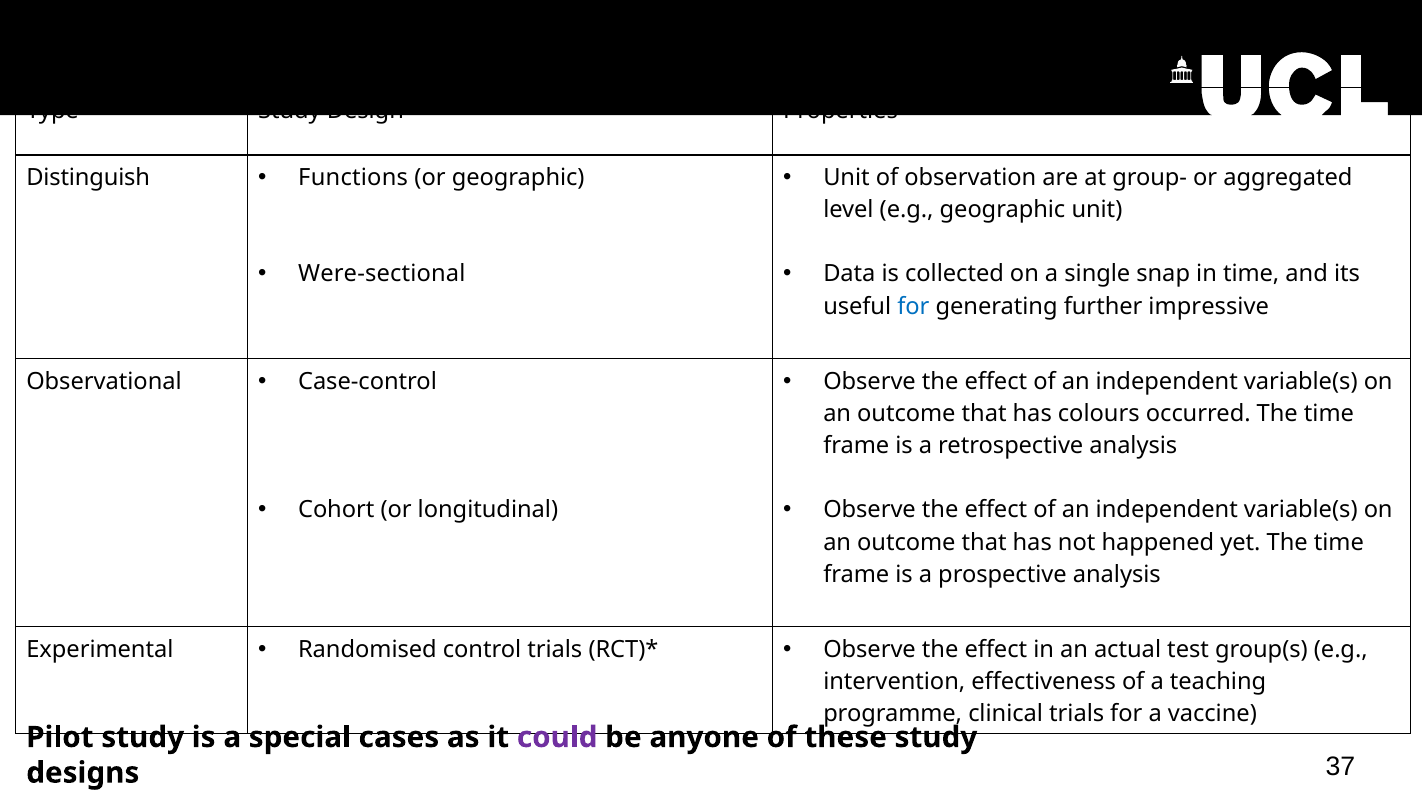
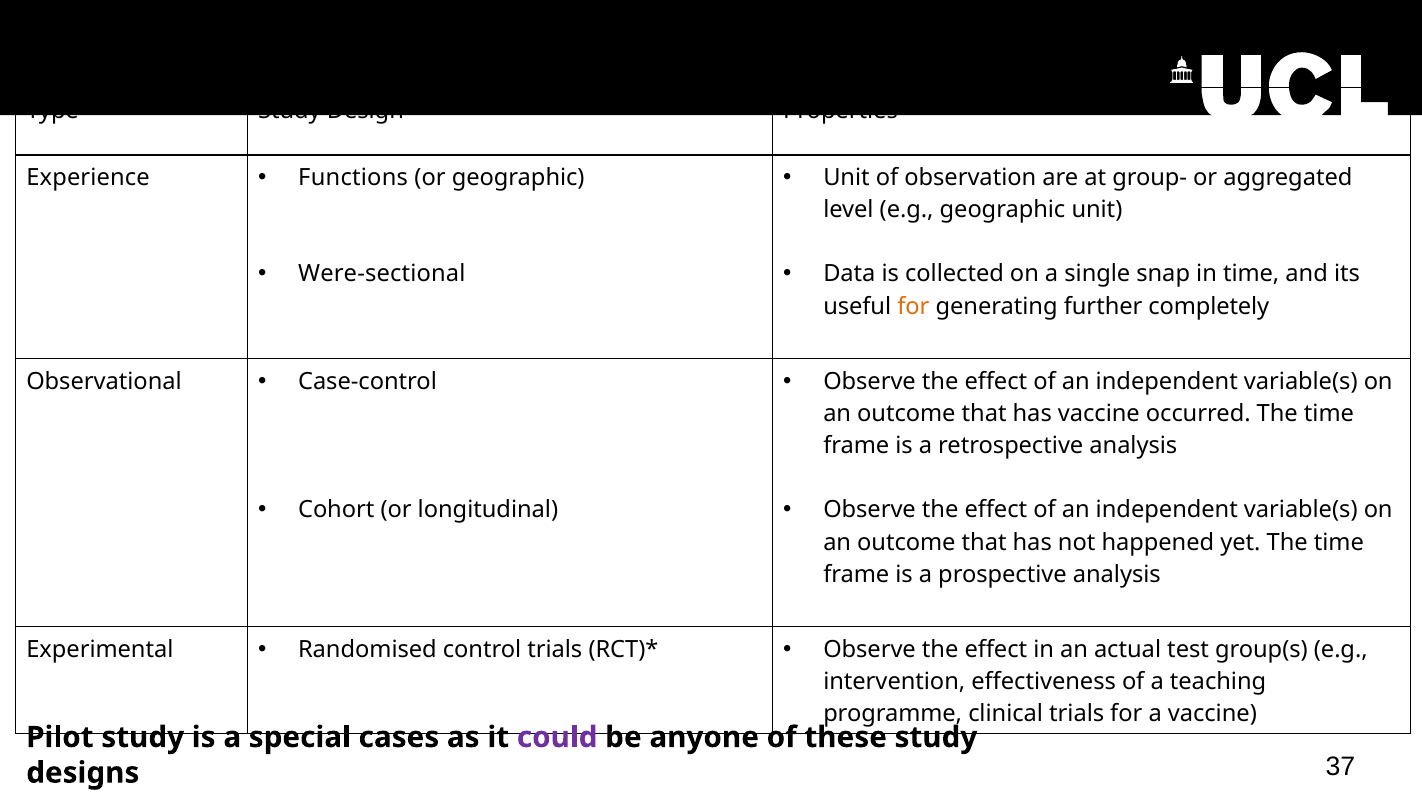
Distinguish: Distinguish -> Experience (88, 178)
for colour: blue -> orange (913, 306)
impressive: impressive -> completely (1209, 306)
has colours: colours -> vaccine (1099, 413)
